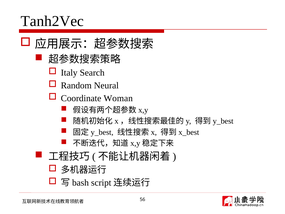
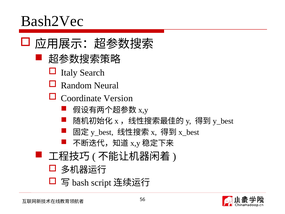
Tanh2Vec: Tanh2Vec -> Bash2Vec (52, 21)
Woman: Woman -> Version (118, 98)
